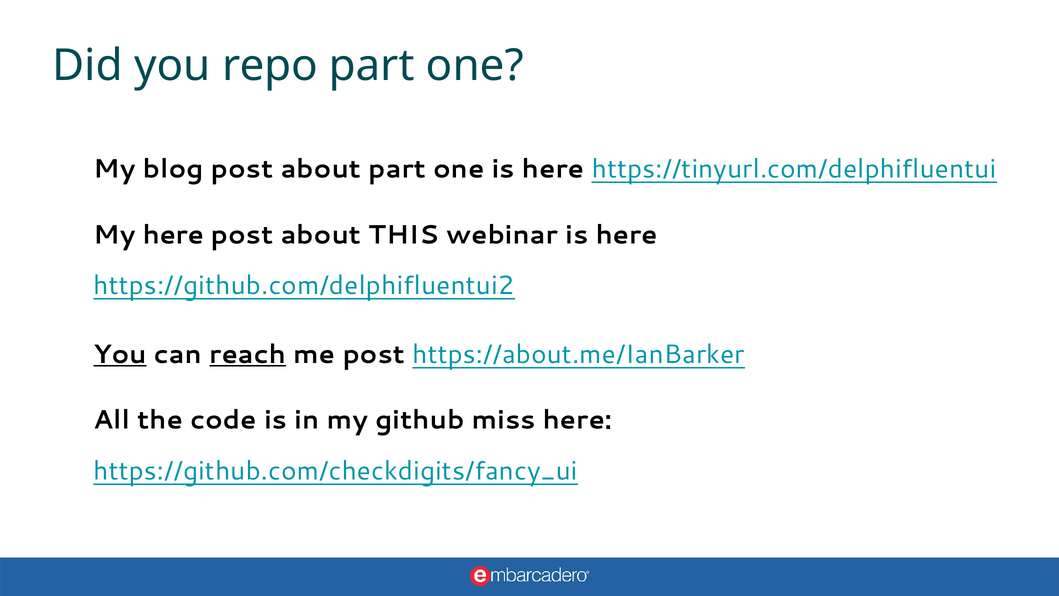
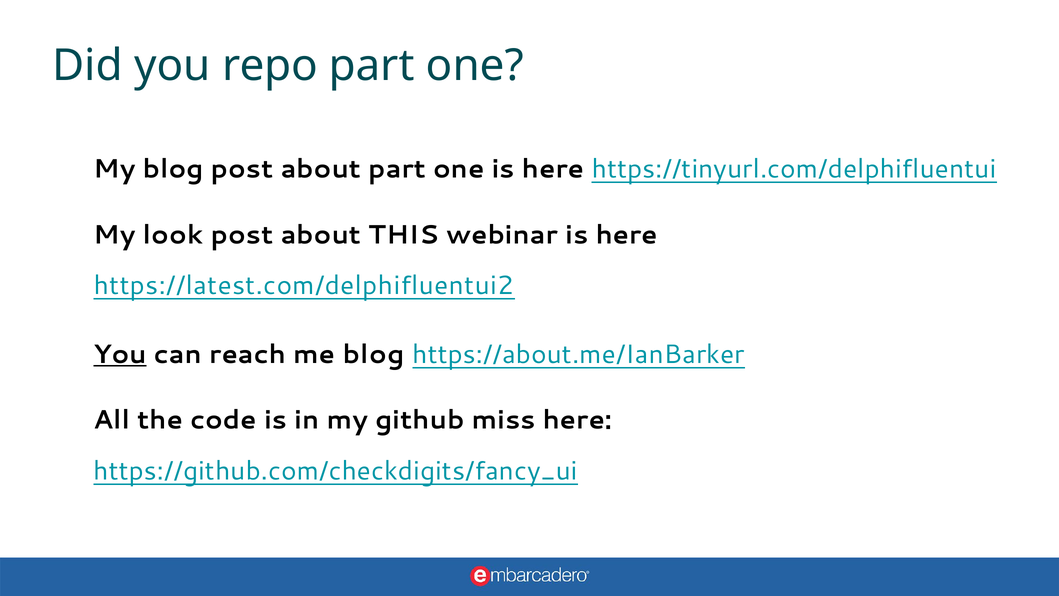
here: here -> look (173, 235)
https://github.com/delphifluentui2: https://github.com/delphifluentui2 -> https://latest.com/delphifluentui2 (304, 285)
reach underline: present -> none (248, 354)
me post: post -> blog (374, 354)
